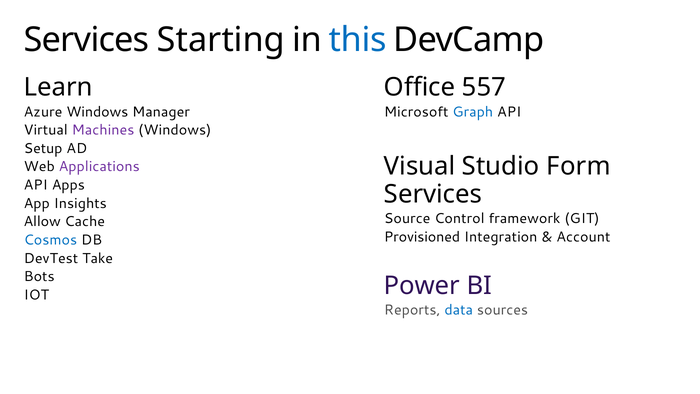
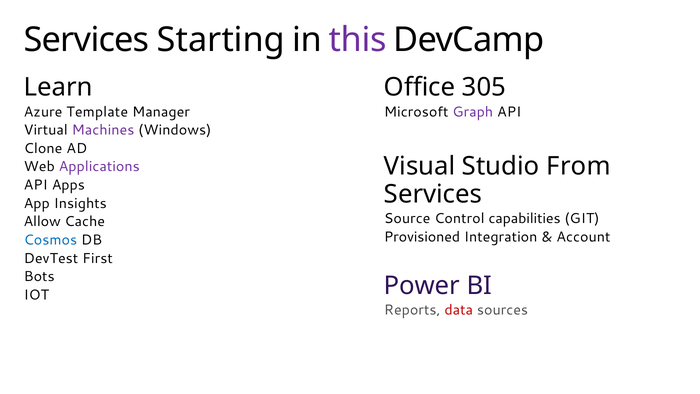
this colour: blue -> purple (358, 40)
557: 557 -> 305 (484, 87)
Azure Windows: Windows -> Template (97, 112)
Graph colour: blue -> purple (473, 112)
Setup: Setup -> Clone (43, 148)
Form: Form -> From (579, 166)
framework: framework -> capabilities (525, 219)
Take: Take -> First (98, 258)
data colour: blue -> red (459, 310)
